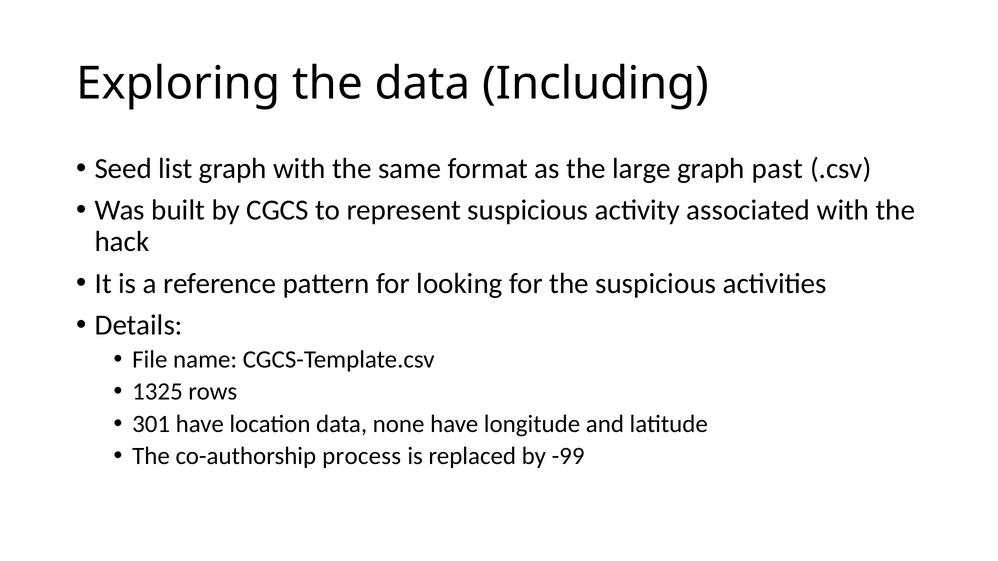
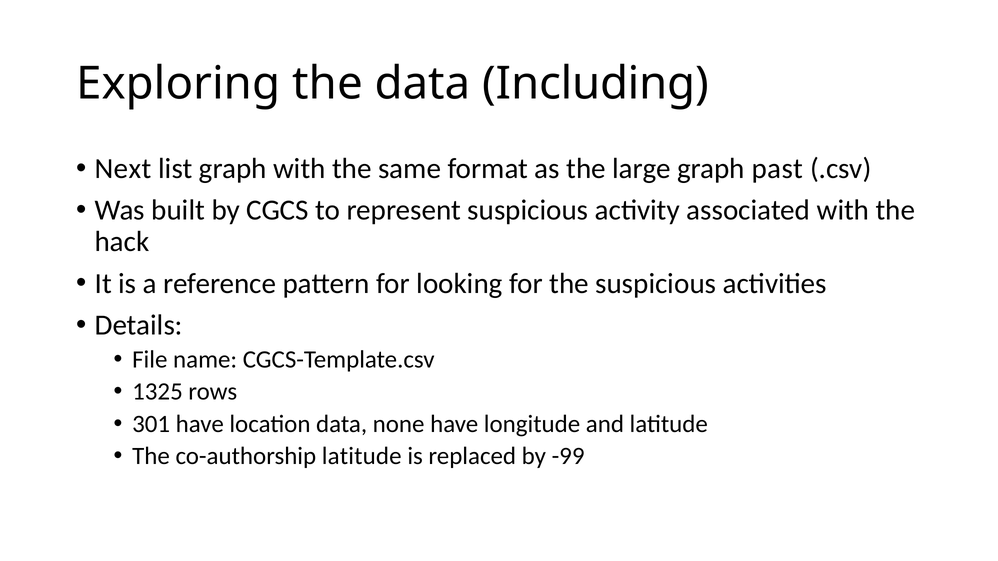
Seed: Seed -> Next (123, 169)
co-authorship process: process -> latitude (362, 456)
